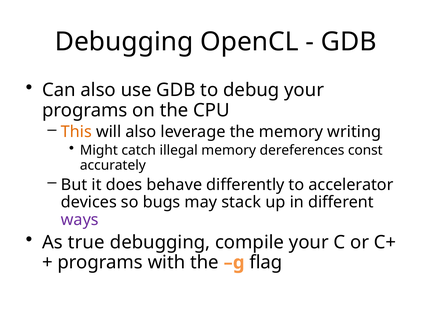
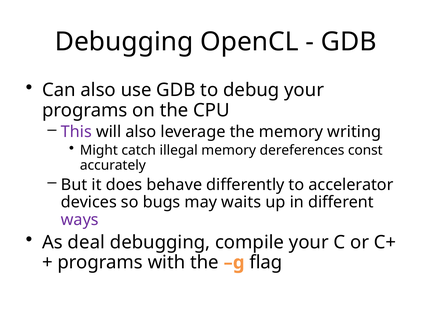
This colour: orange -> purple (76, 132)
stack: stack -> waits (241, 202)
true: true -> deal (86, 242)
